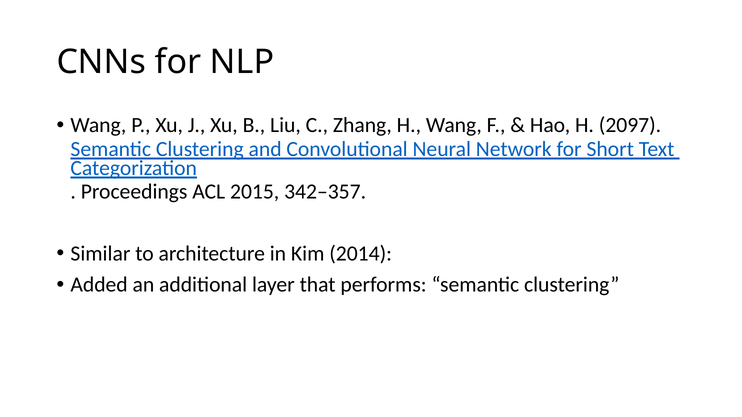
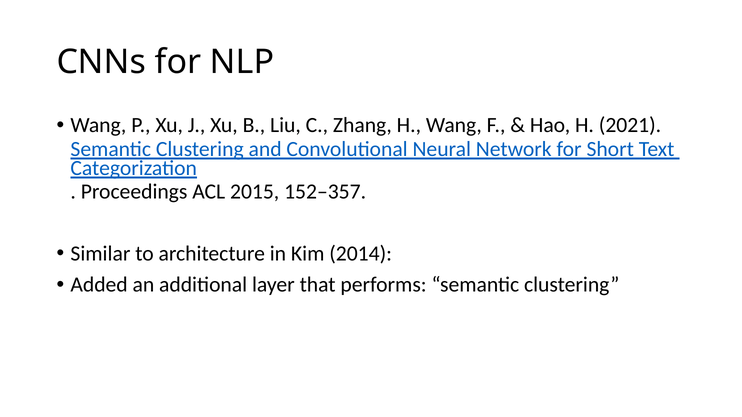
2097: 2097 -> 2021 (630, 125)
342–357: 342–357 -> 152–357 (325, 192)
